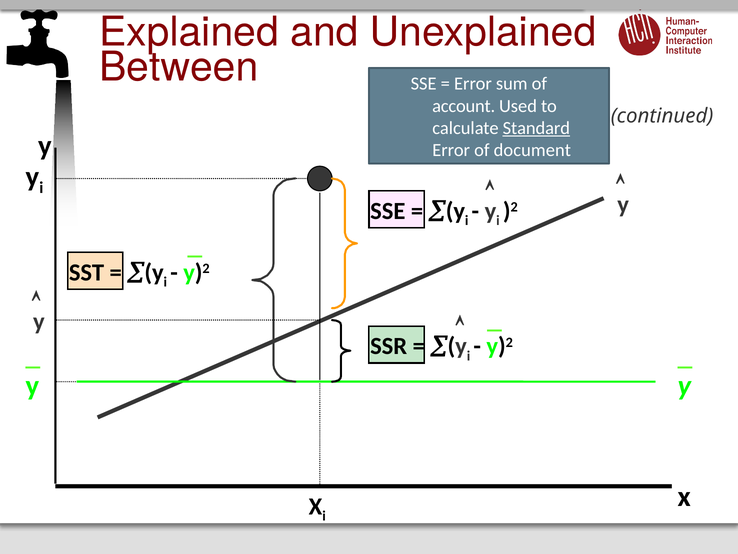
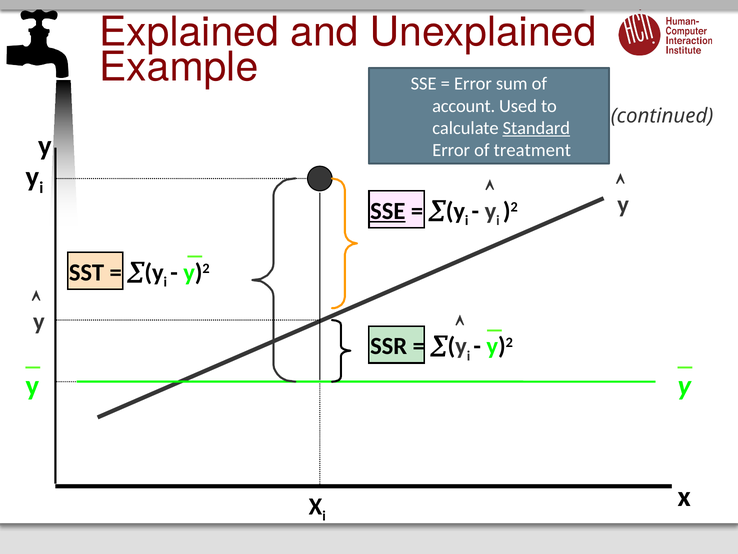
Between: Between -> Example (179, 67)
document: document -> treatment (532, 150)
SSE underline: none -> present (388, 211)
